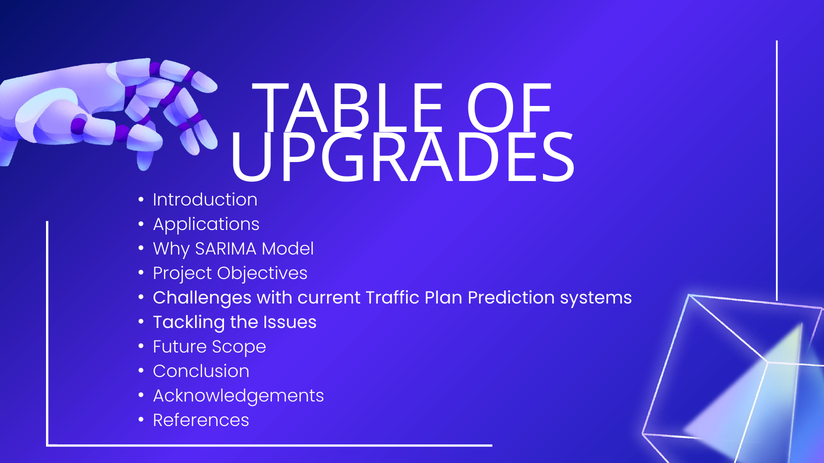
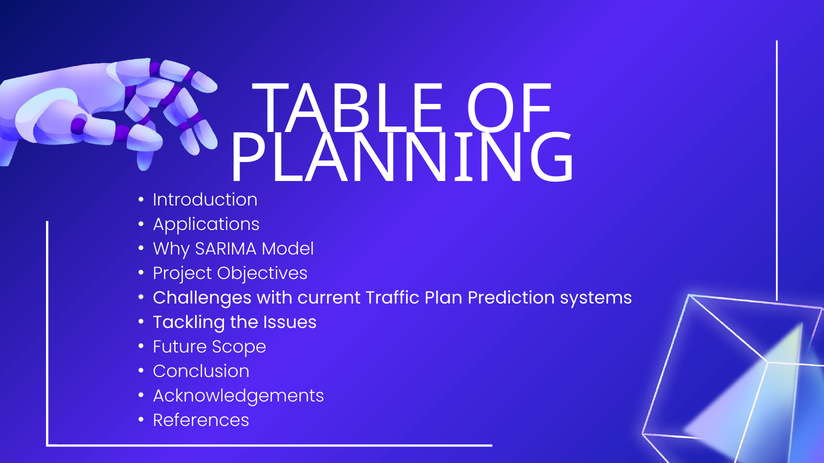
UPGRADES: UPGRADES -> PLANNING (402, 159)
